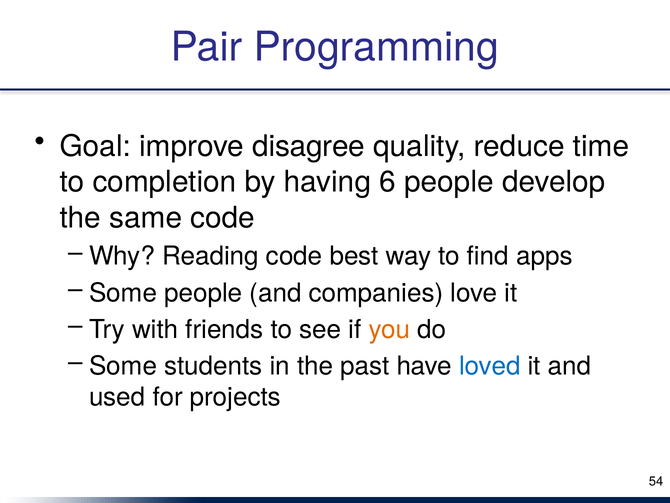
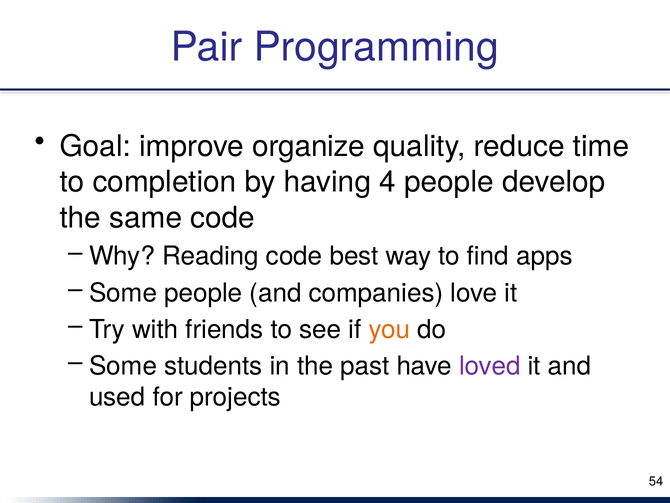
disagree: disagree -> organize (309, 146)
6: 6 -> 4 (388, 182)
loved colour: blue -> purple (490, 366)
